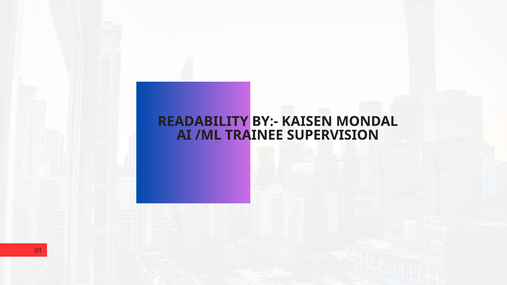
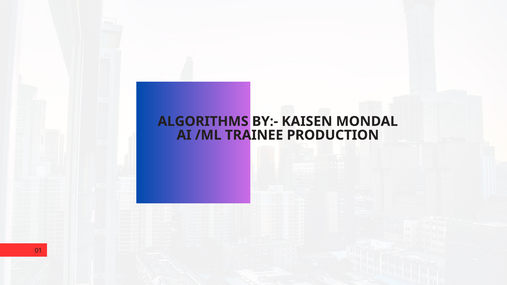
READABILITY: READABILITY -> ALGORITHMS (203, 121)
SUPERVISION: SUPERVISION -> PRODUCTION (333, 135)
